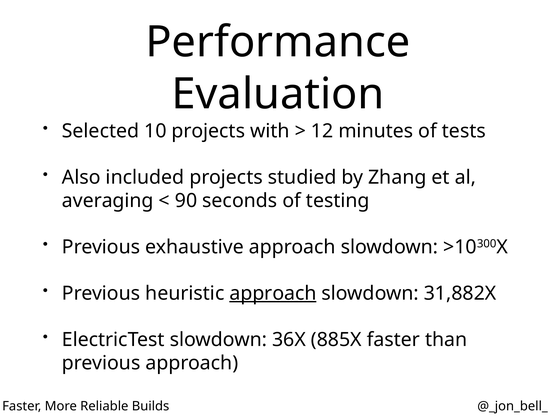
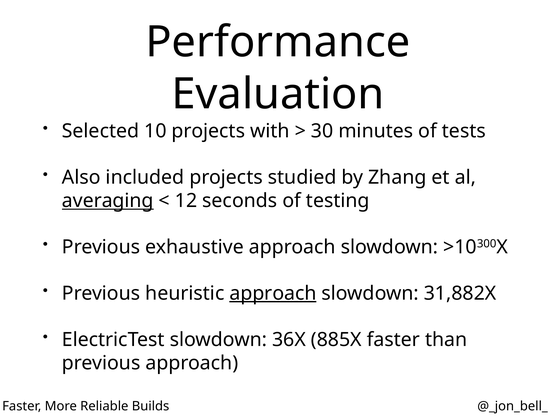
12: 12 -> 30 (322, 131)
averaging underline: none -> present (108, 201)
90: 90 -> 12 (186, 201)
